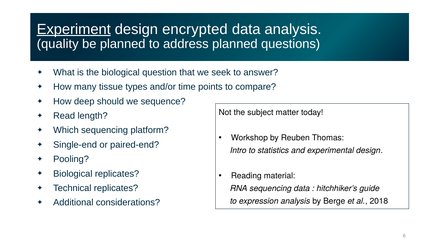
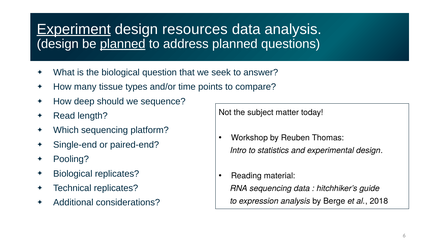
encrypted: encrypted -> resources (195, 29)
quality: quality -> design (58, 44)
planned underline: none -> present (123, 44)
